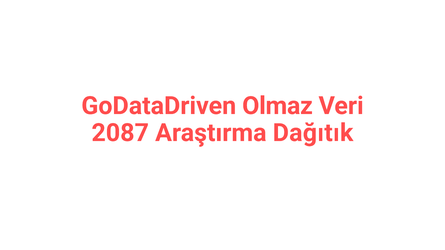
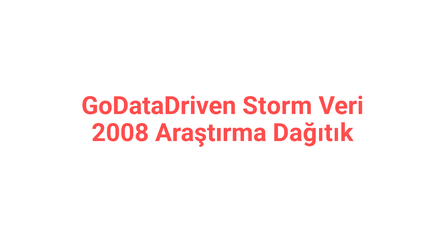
Olmaz: Olmaz -> Storm (277, 106)
2087: 2087 -> 2008 (120, 133)
